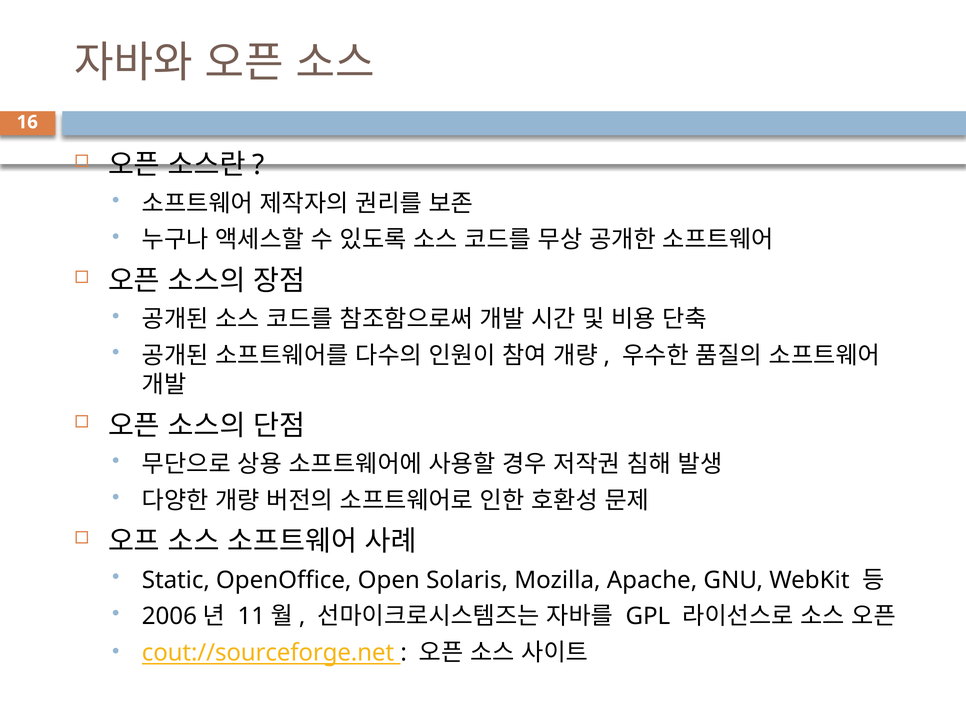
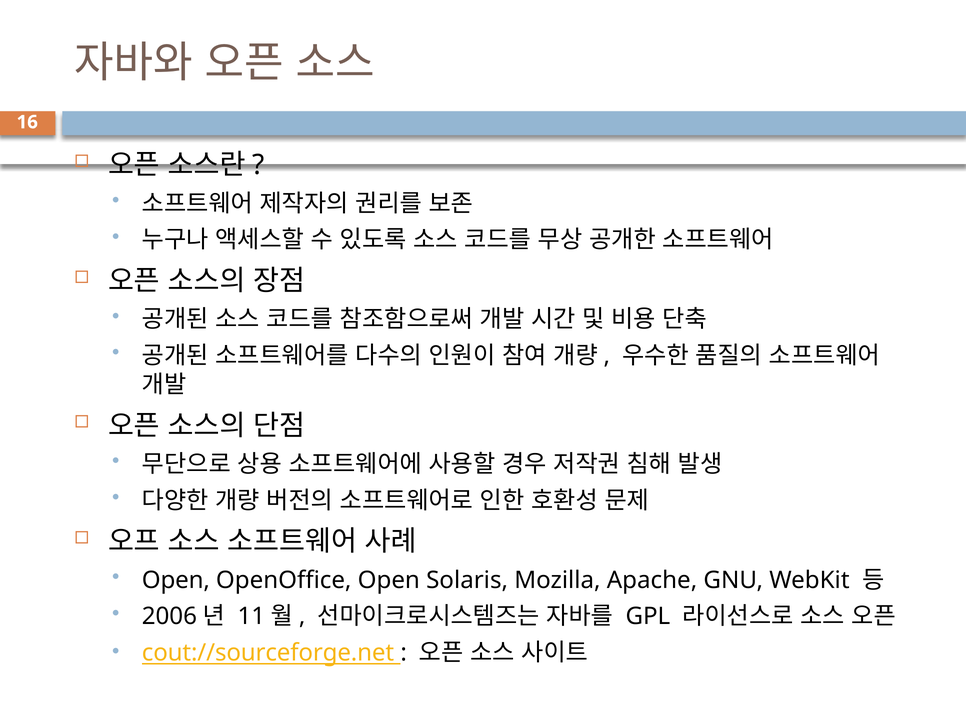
Static: Static -> Open (176, 580)
